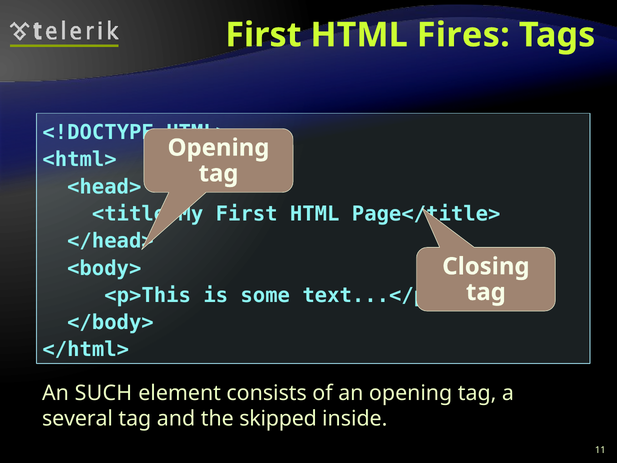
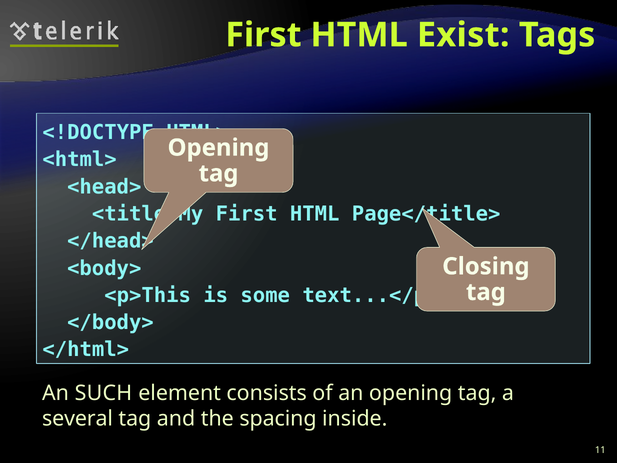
Fires: Fires -> Exist (463, 35)
skipped: skipped -> spacing (278, 418)
